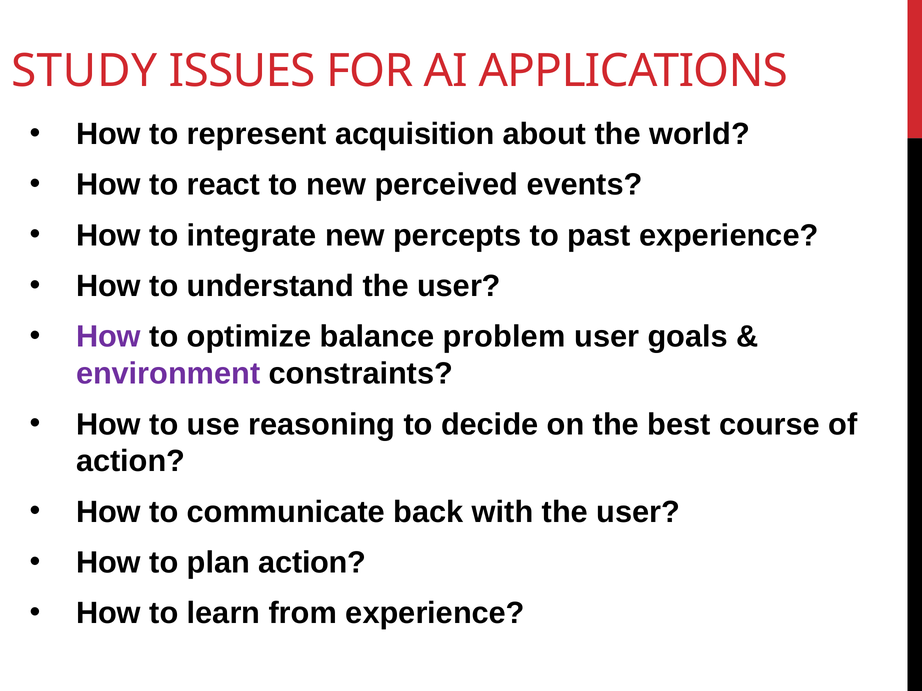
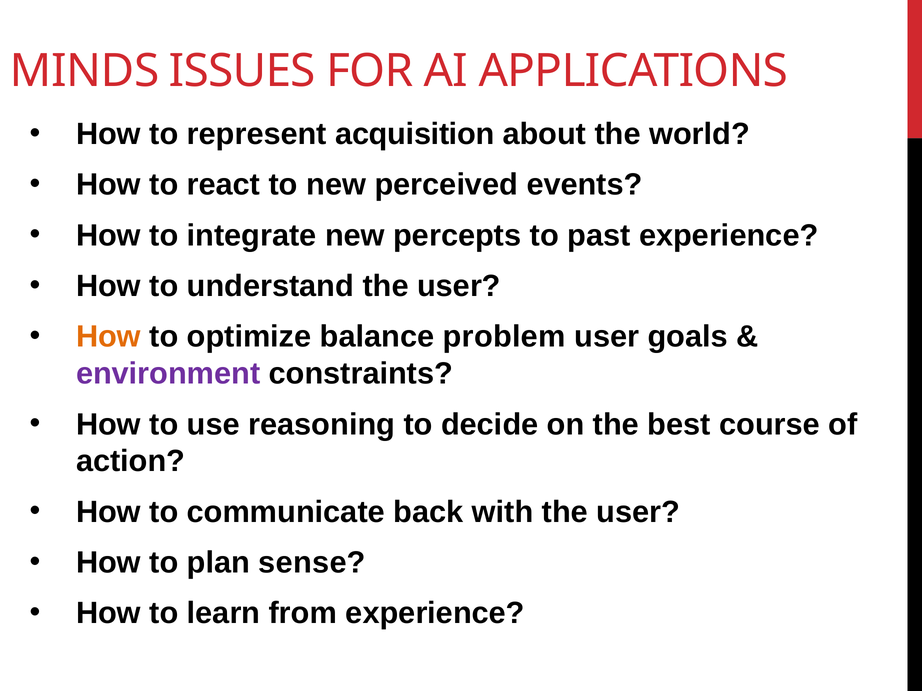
STUDY: STUDY -> MINDS (85, 71)
How colour: purple -> orange (108, 337)
plan action: action -> sense (312, 563)
